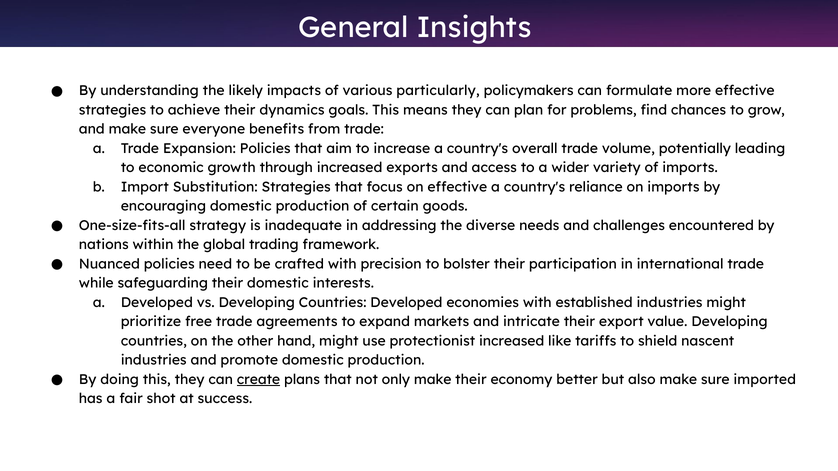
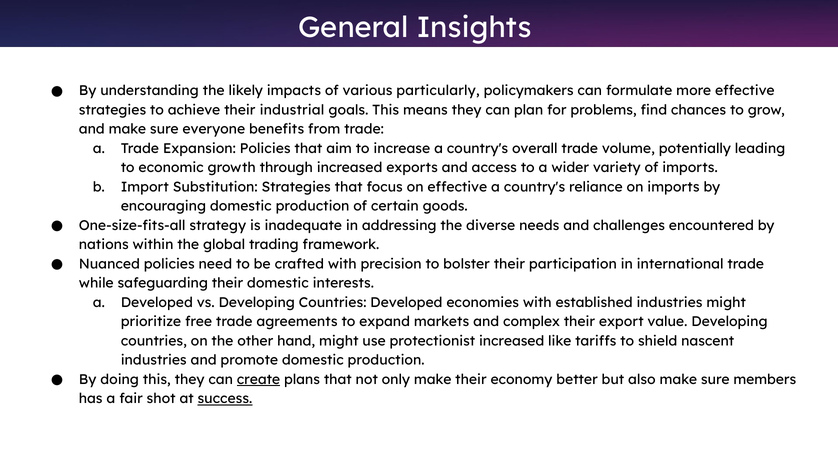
dynamics: dynamics -> industrial (292, 110)
intricate: intricate -> complex (532, 322)
imported: imported -> members (765, 380)
success underline: none -> present (225, 399)
